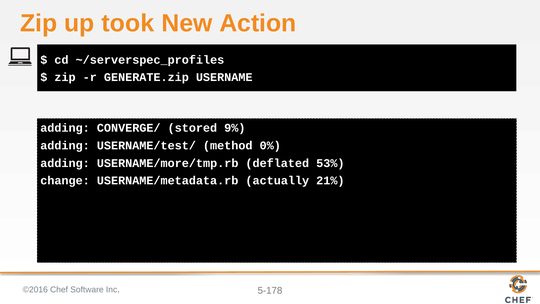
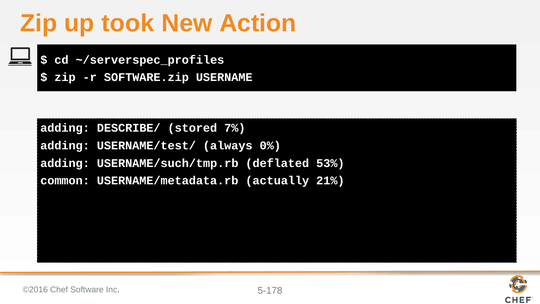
GENERATE.zip: GENERATE.zip -> SOFTWARE.zip (146, 77)
CONVERGE/: CONVERGE/ -> DESCRIBE/ (129, 128)
9%: 9% -> 7% (235, 128)
method: method -> always (228, 145)
USERNAME/more/tmp.rb: USERNAME/more/tmp.rb -> USERNAME/such/tmp.rb (168, 163)
change: change -> common (65, 181)
